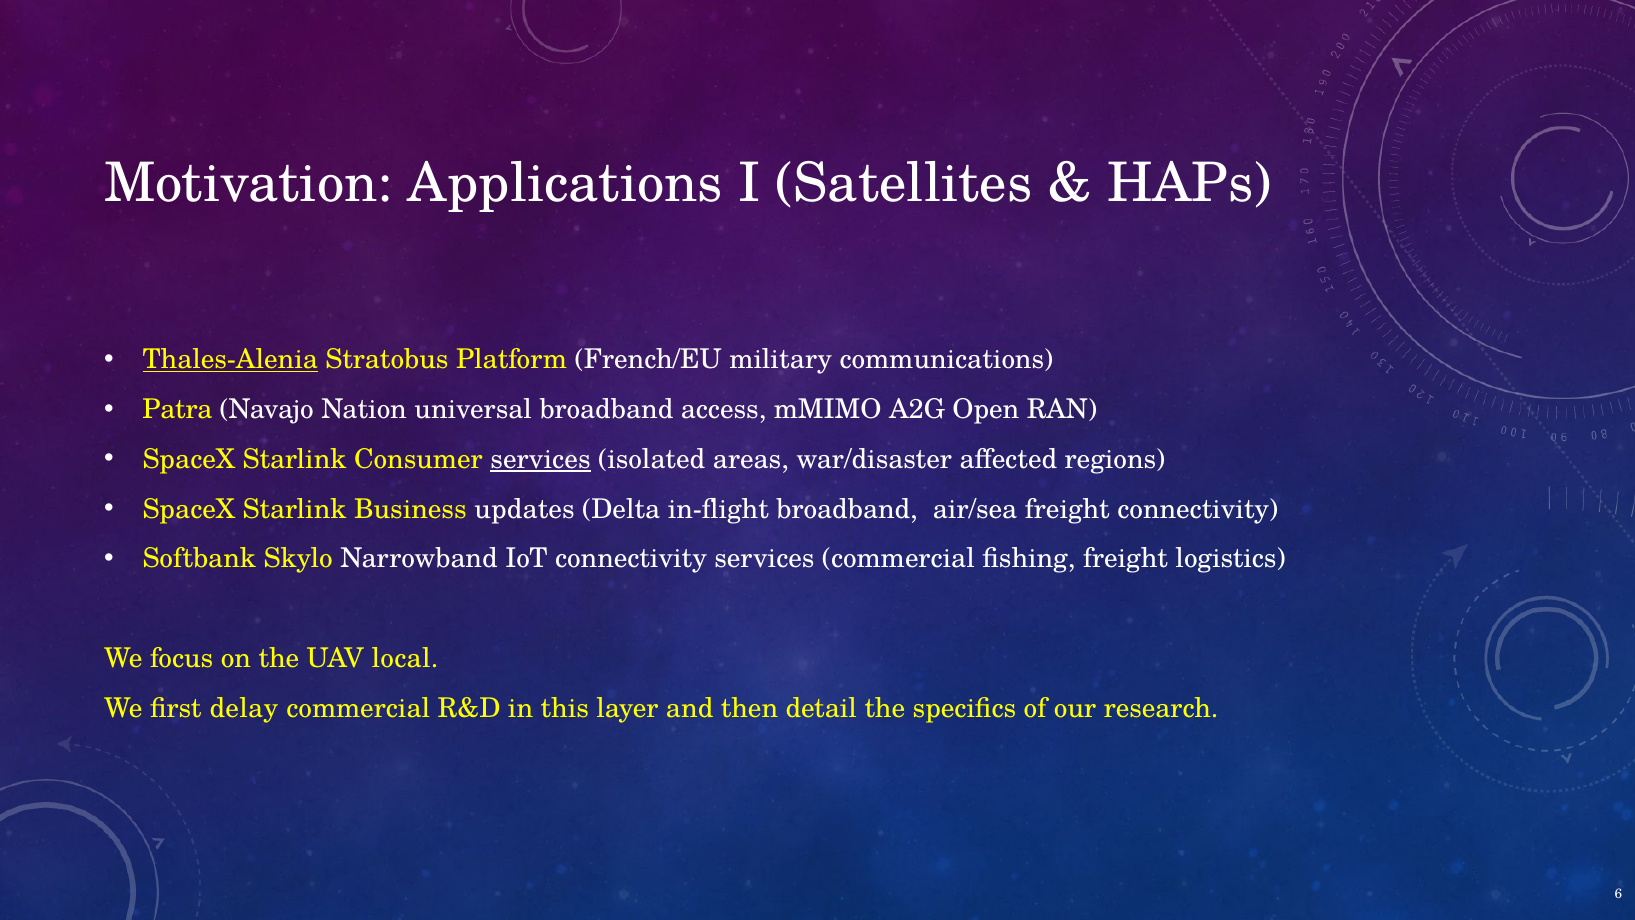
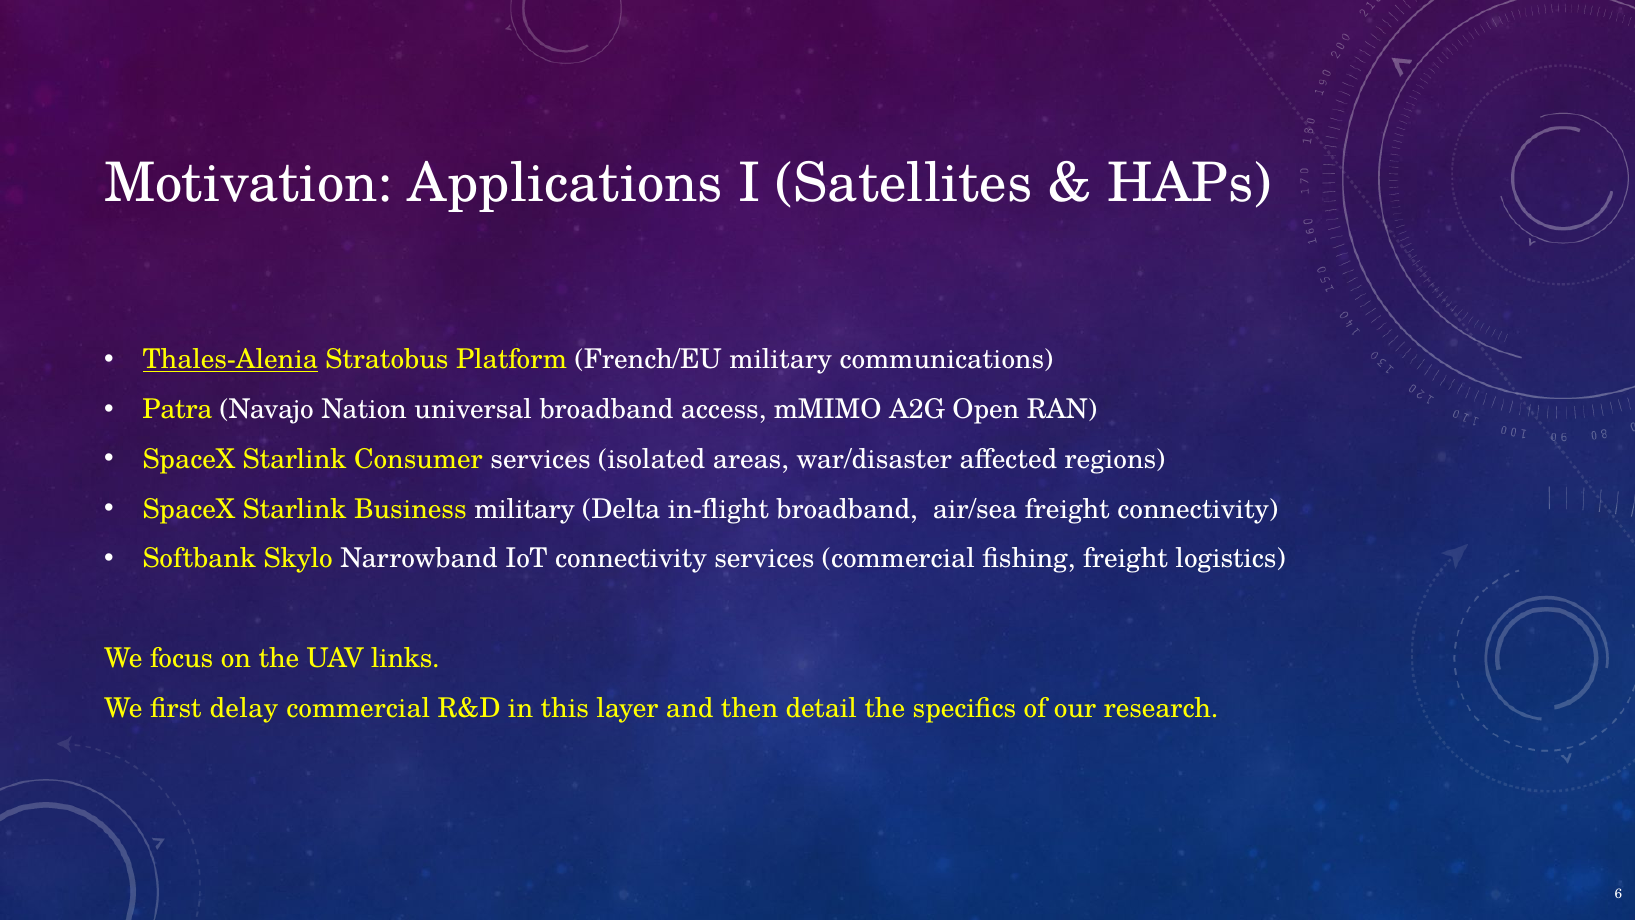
services underline: present -> none (541, 459)
Business updates: updates -> military (525, 509)
local: local -> links (405, 658)
